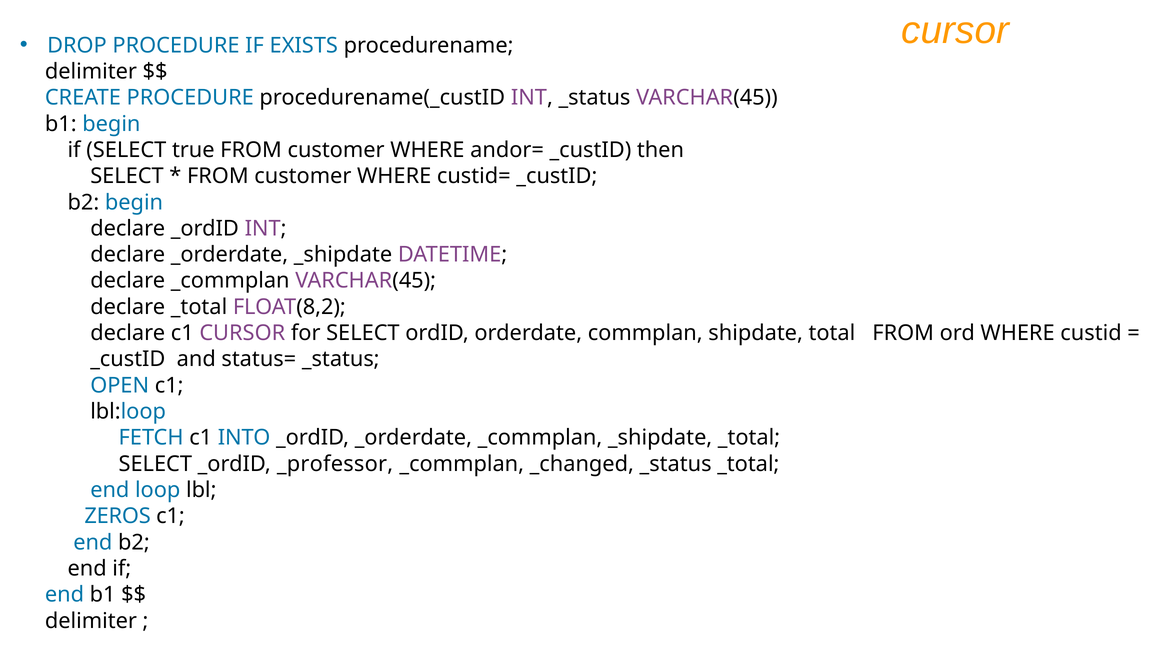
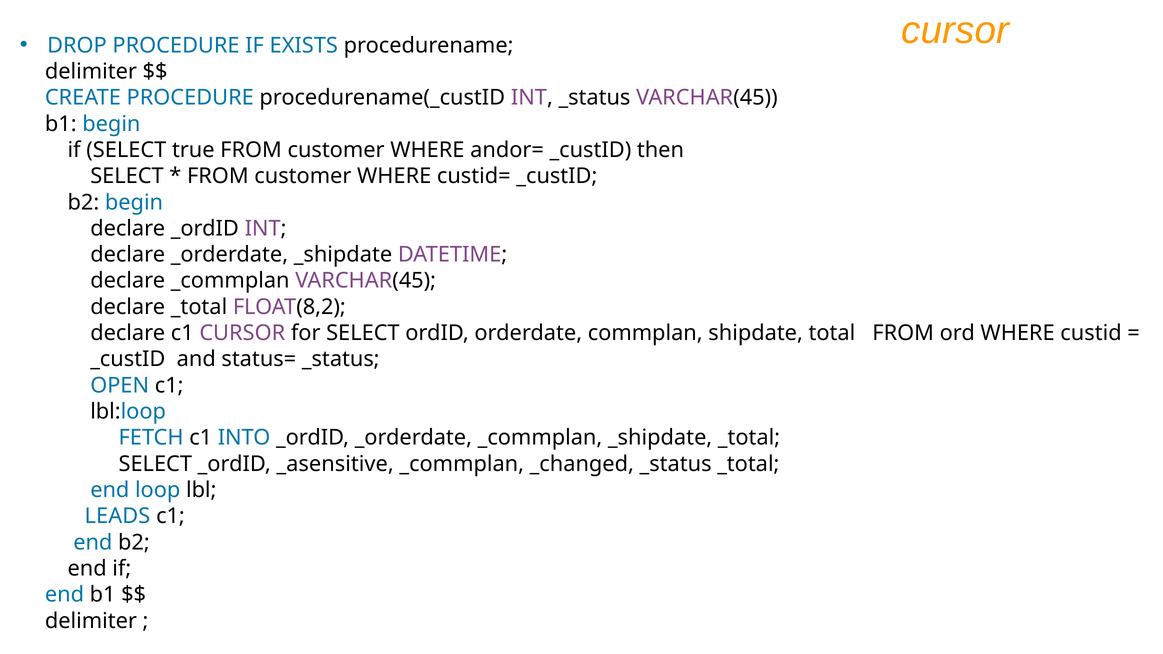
_professor: _professor -> _asensitive (335, 464)
ZEROS: ZEROS -> LEADS (117, 516)
